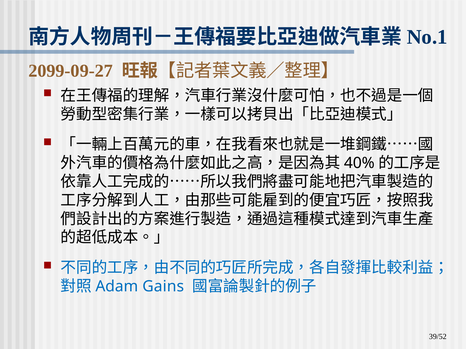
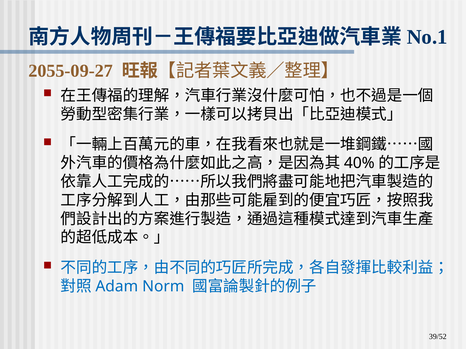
2099-09-27: 2099-09-27 -> 2055-09-27 (71, 71)
Gains: Gains -> Norm (163, 287)
